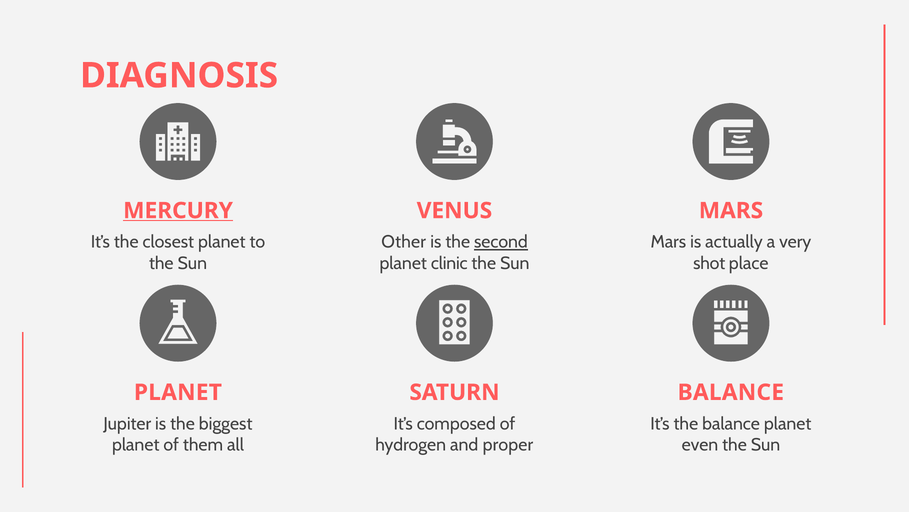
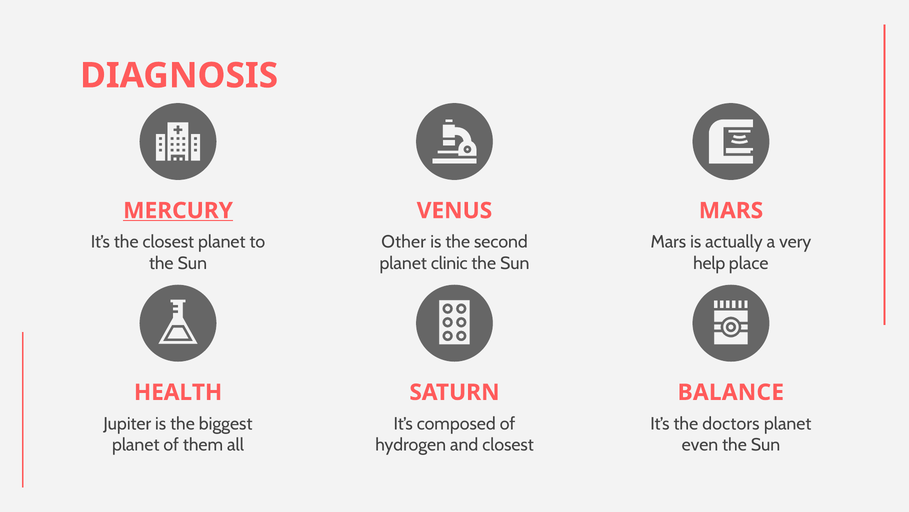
second underline: present -> none (501, 242)
shot: shot -> help (709, 263)
PLANET: PLANET -> HEALTH (178, 392)
the balance: balance -> doctors (731, 423)
and proper: proper -> closest (508, 444)
